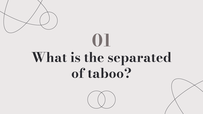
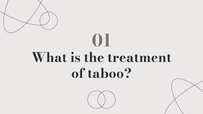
separated: separated -> treatment (139, 58)
